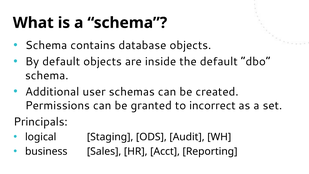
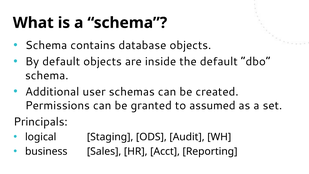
incorrect: incorrect -> assumed (212, 106)
